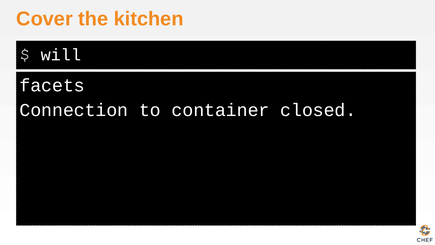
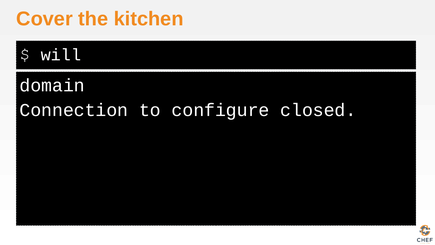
facets: facets -> domain (52, 86)
container: container -> configure (221, 110)
